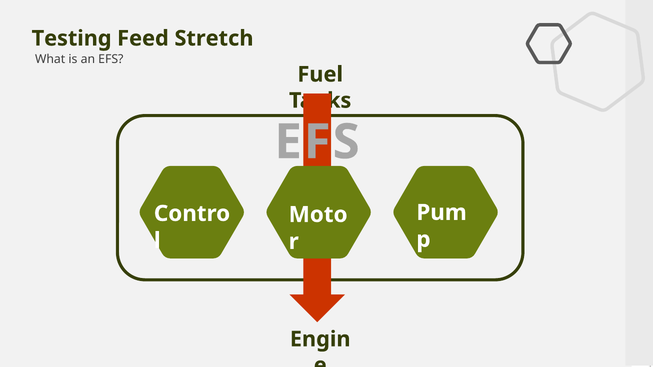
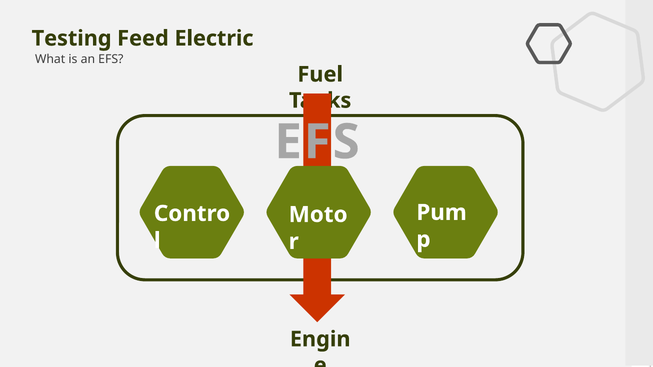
Stretch: Stretch -> Electric (214, 38)
